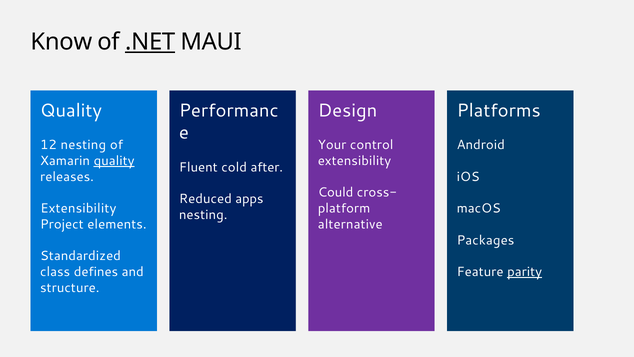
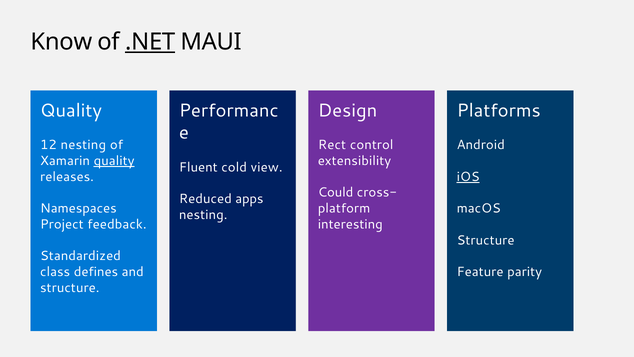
Your: Your -> Rect (332, 145)
after: after -> view (267, 167)
iOS underline: none -> present (468, 177)
Extensibility: Extensibility -> Namespaces (78, 208)
elements: elements -> feedback (117, 224)
alternative: alternative -> interesting (350, 224)
Packages: Packages -> Structure (486, 240)
parity underline: present -> none (525, 272)
